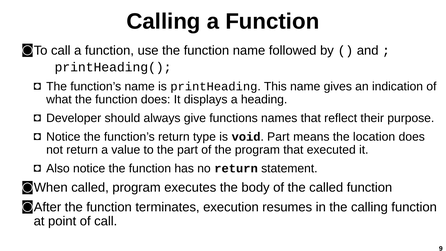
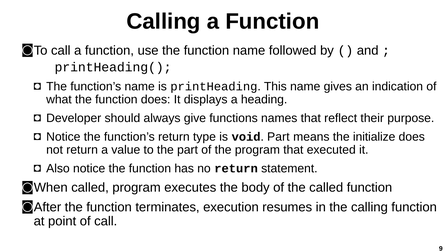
location: location -> initialize (374, 137)
